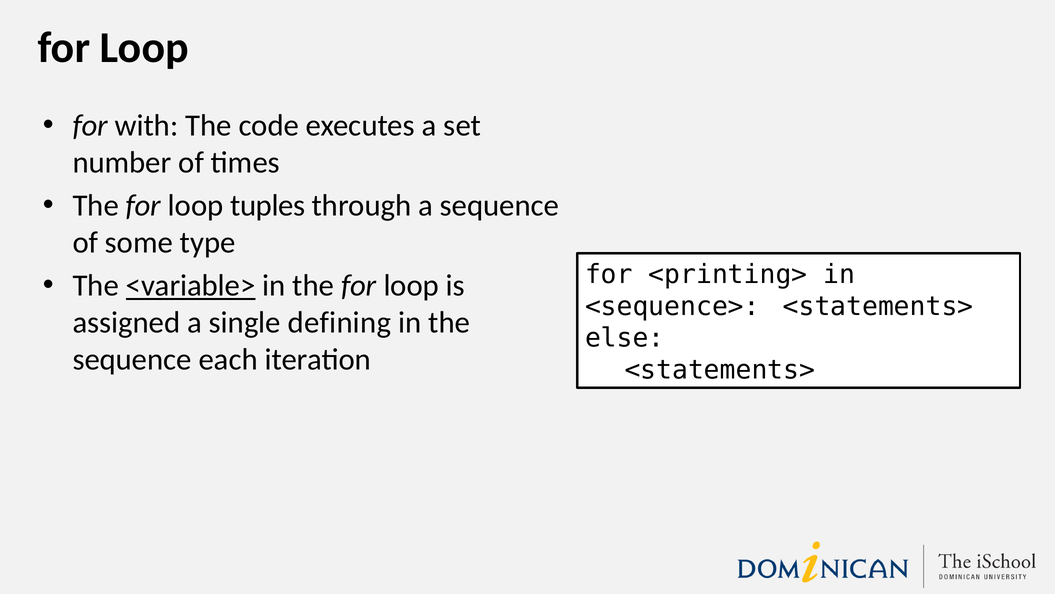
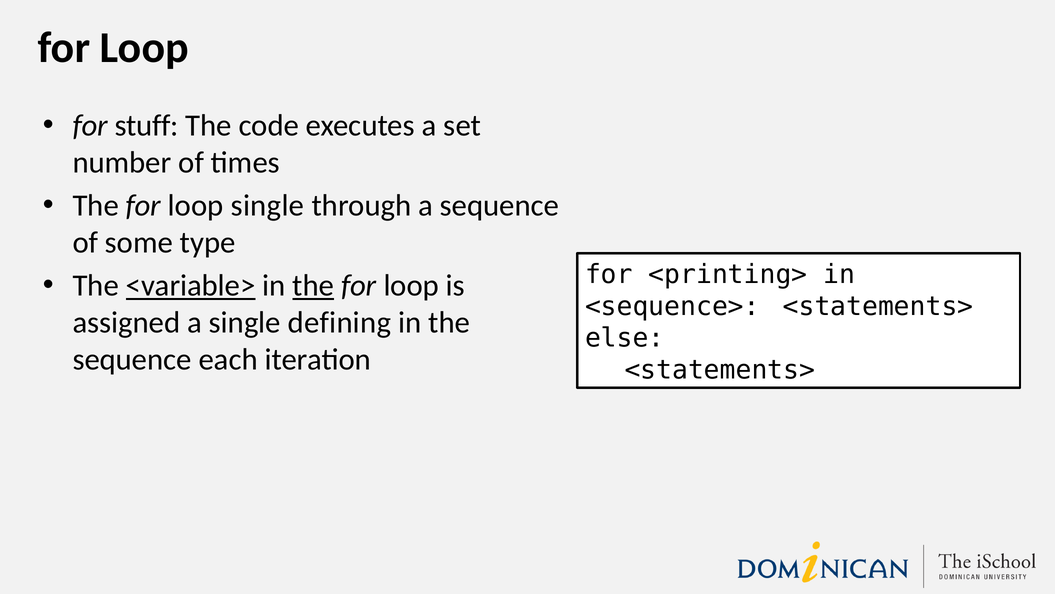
with: with -> stuff (147, 125)
loop tuples: tuples -> single (267, 205)
the underline: none -> present (313, 286)
